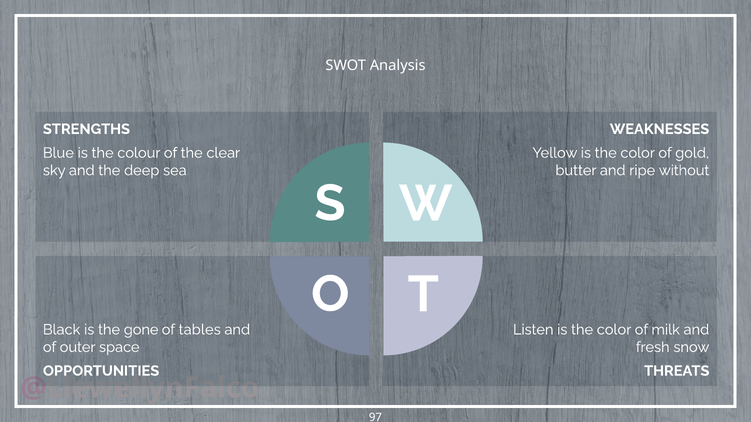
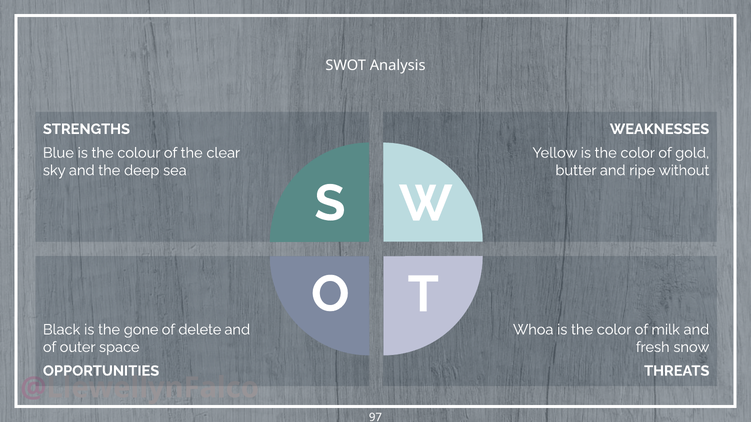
tables: tables -> delete (200, 330)
Listen: Listen -> Whoa (533, 330)
